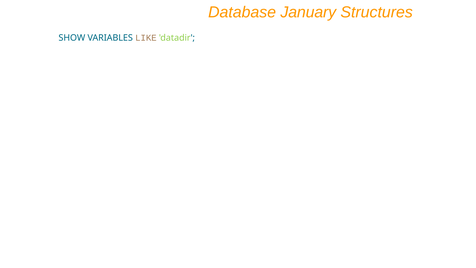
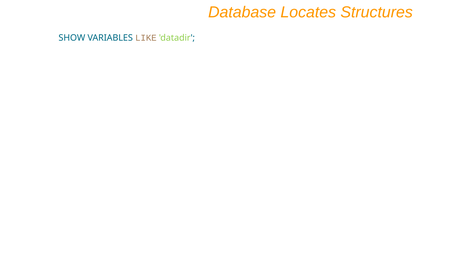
January: January -> Locates (308, 12)
